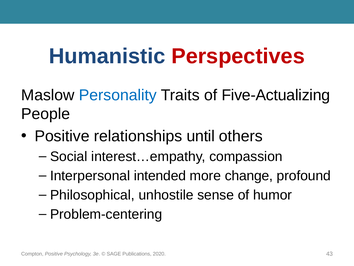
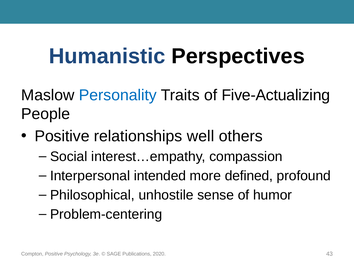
Perspectives colour: red -> black (238, 56)
until: until -> well (201, 136)
change: change -> defined (249, 175)
